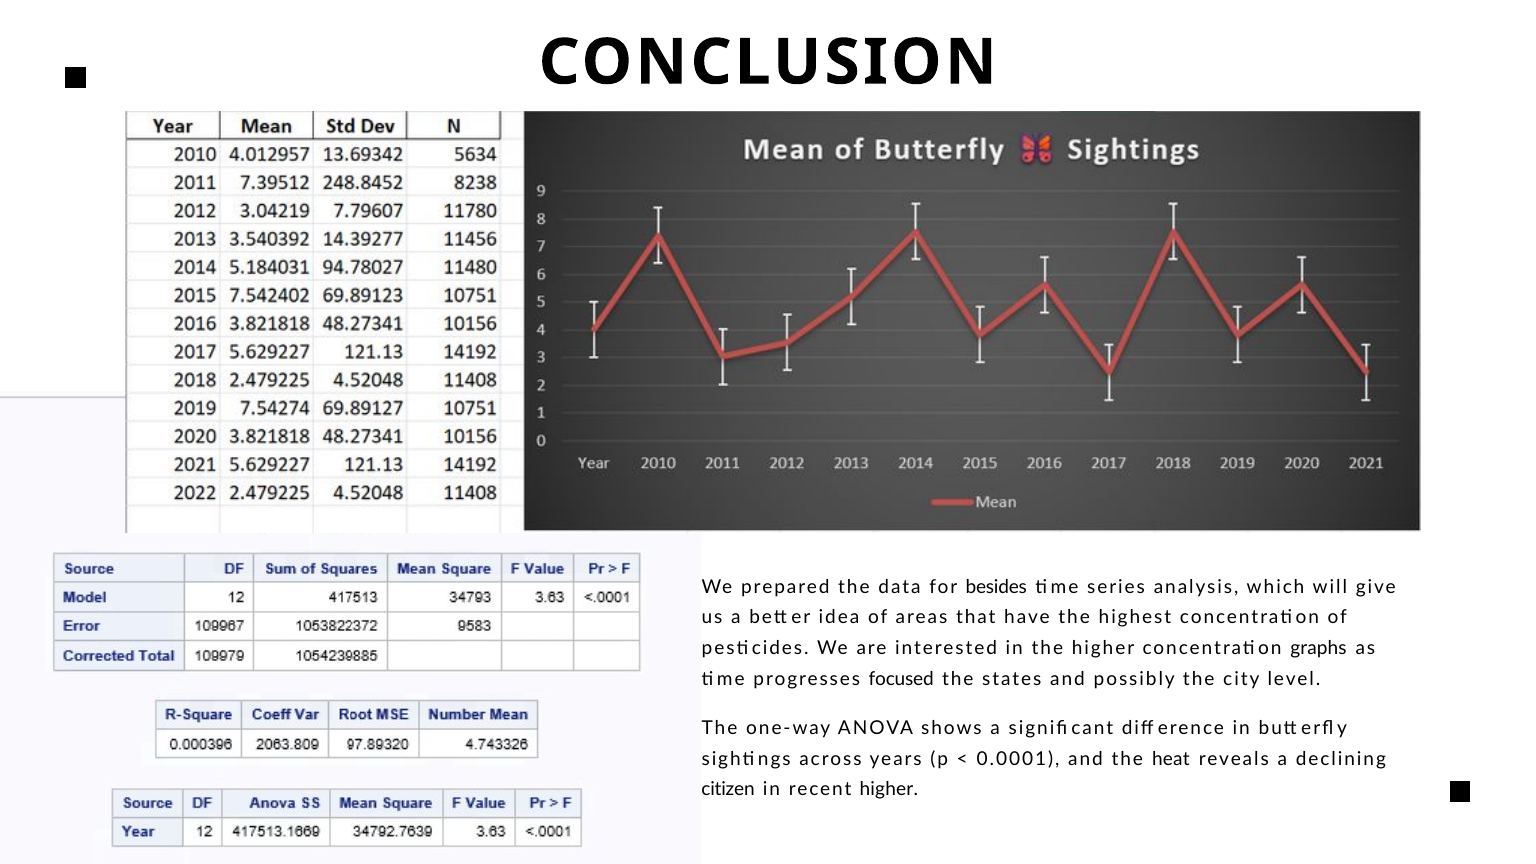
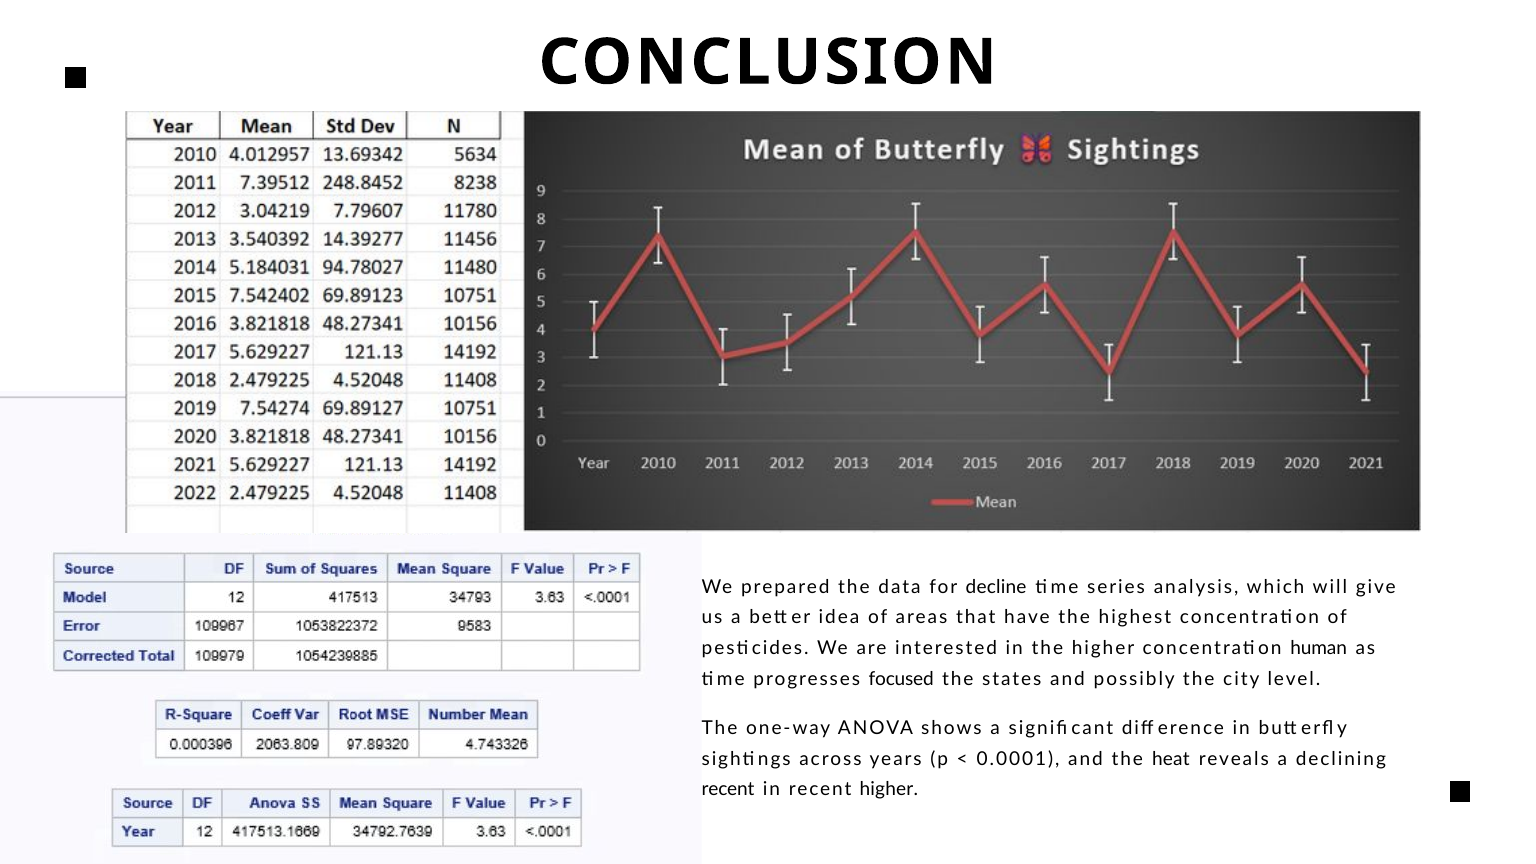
besides: besides -> decline (996, 587)
graphs: graphs -> human (1319, 648)
citizen: citizen -> recent (728, 790)
